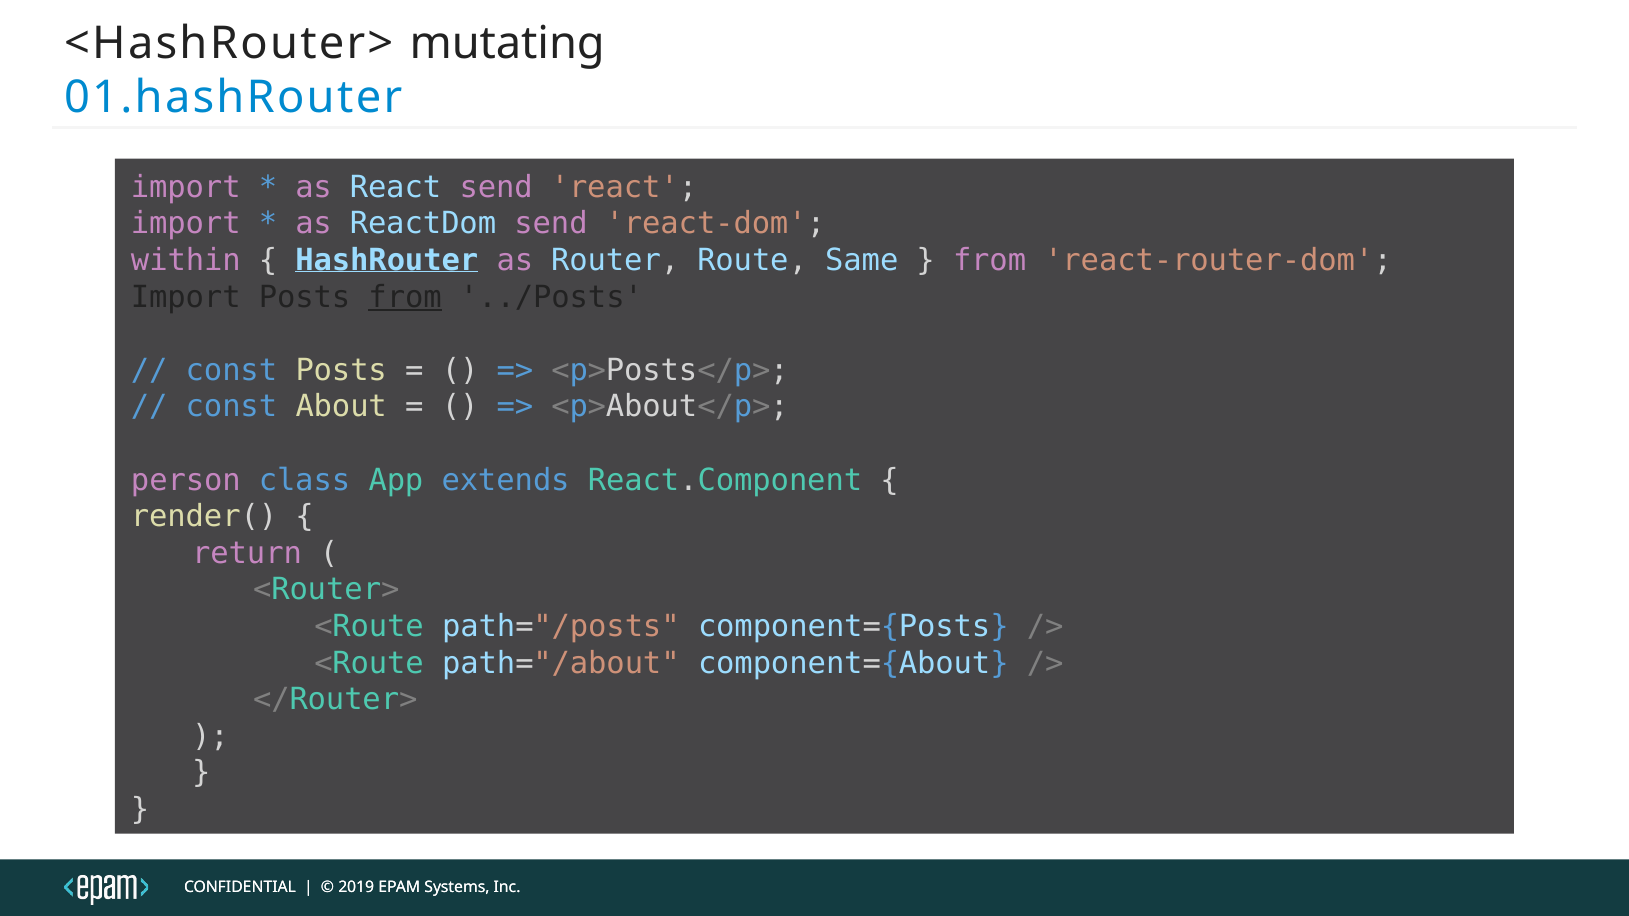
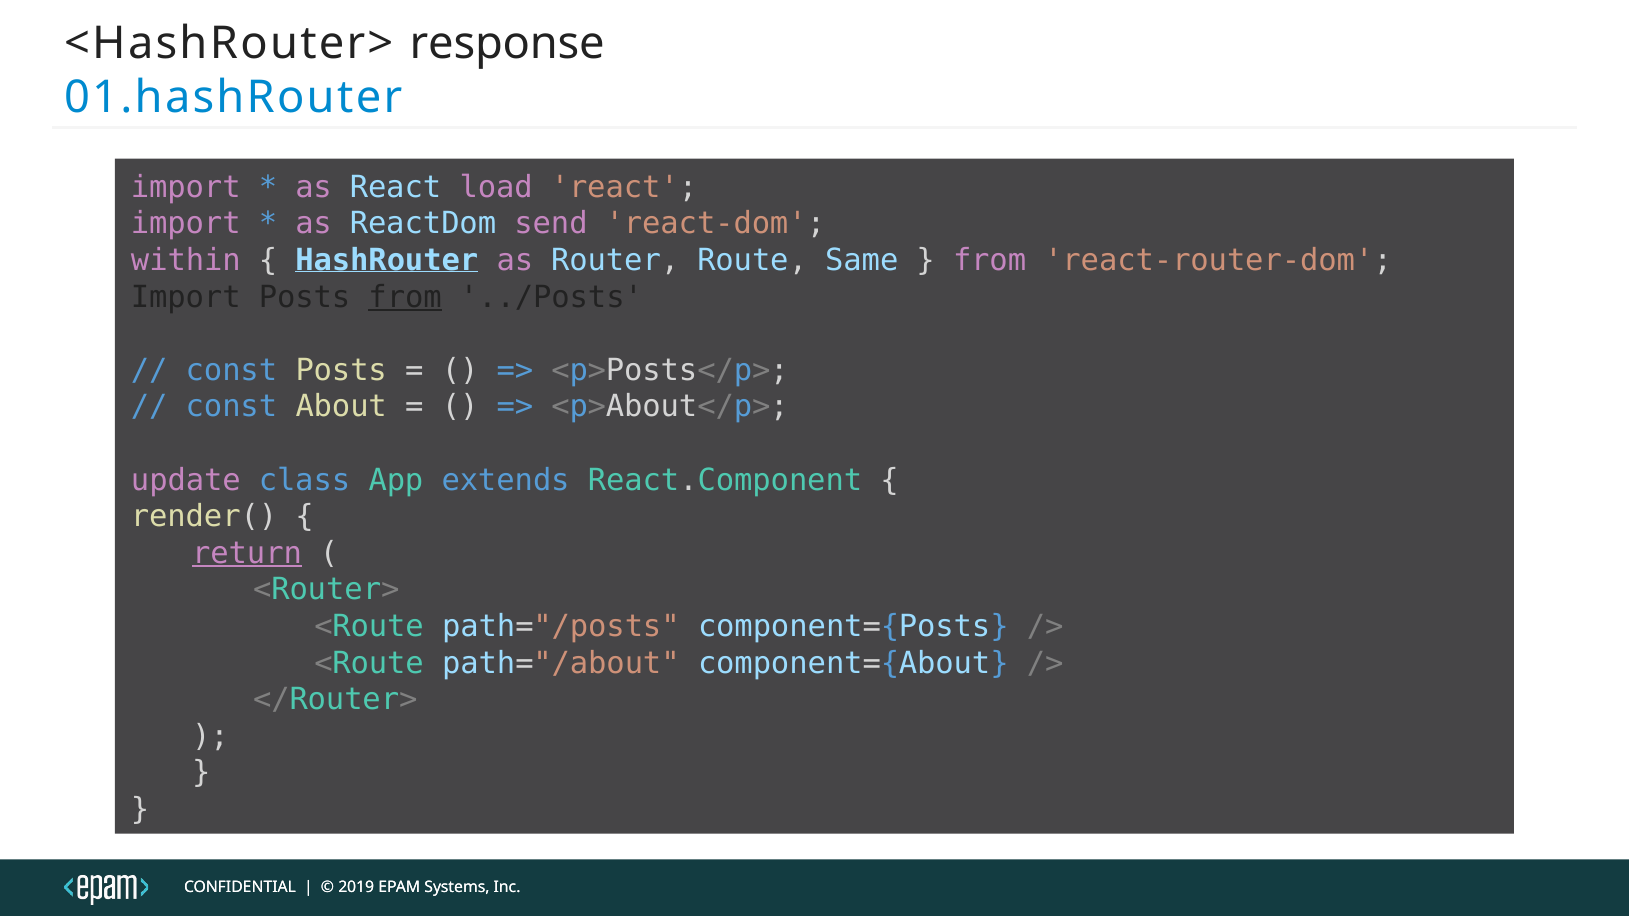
mutating: mutating -> response (507, 44)
React send: send -> load (496, 187)
person: person -> update (186, 480)
return underline: none -> present (247, 553)
